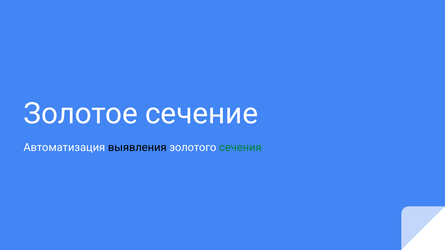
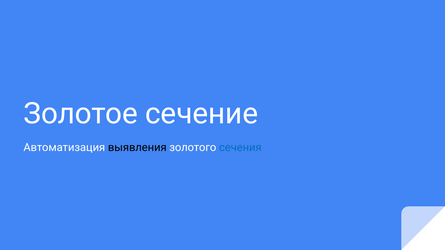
сечения colour: green -> blue (240, 148)
